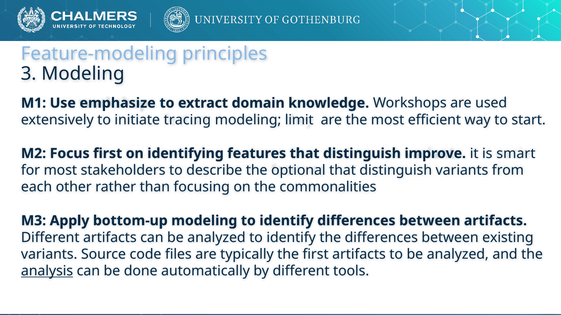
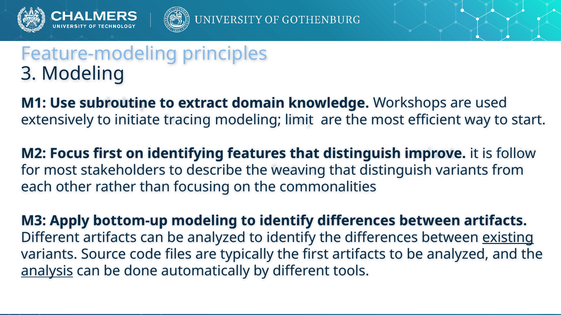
emphasize: emphasize -> subroutine (118, 103)
smart: smart -> follow (516, 154)
optional: optional -> weaving (298, 171)
existing underline: none -> present (508, 238)
